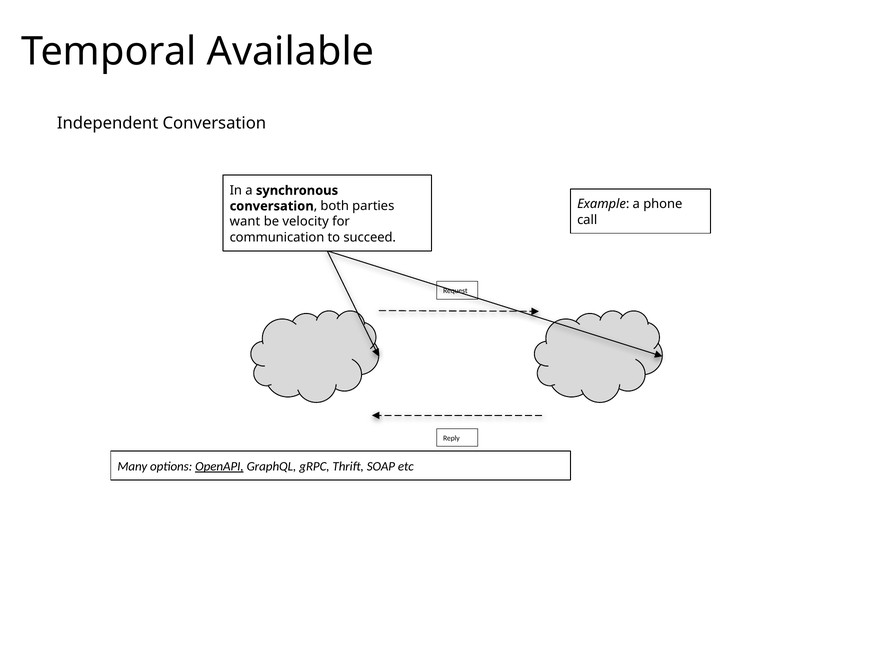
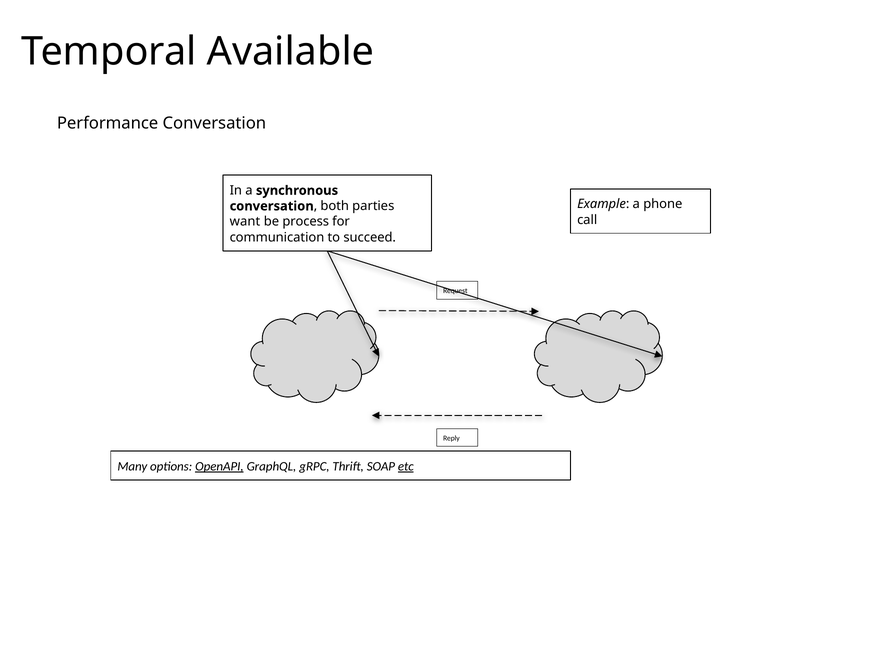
Independent: Independent -> Performance (108, 123)
velocity: velocity -> process (306, 222)
etc underline: none -> present (406, 467)
